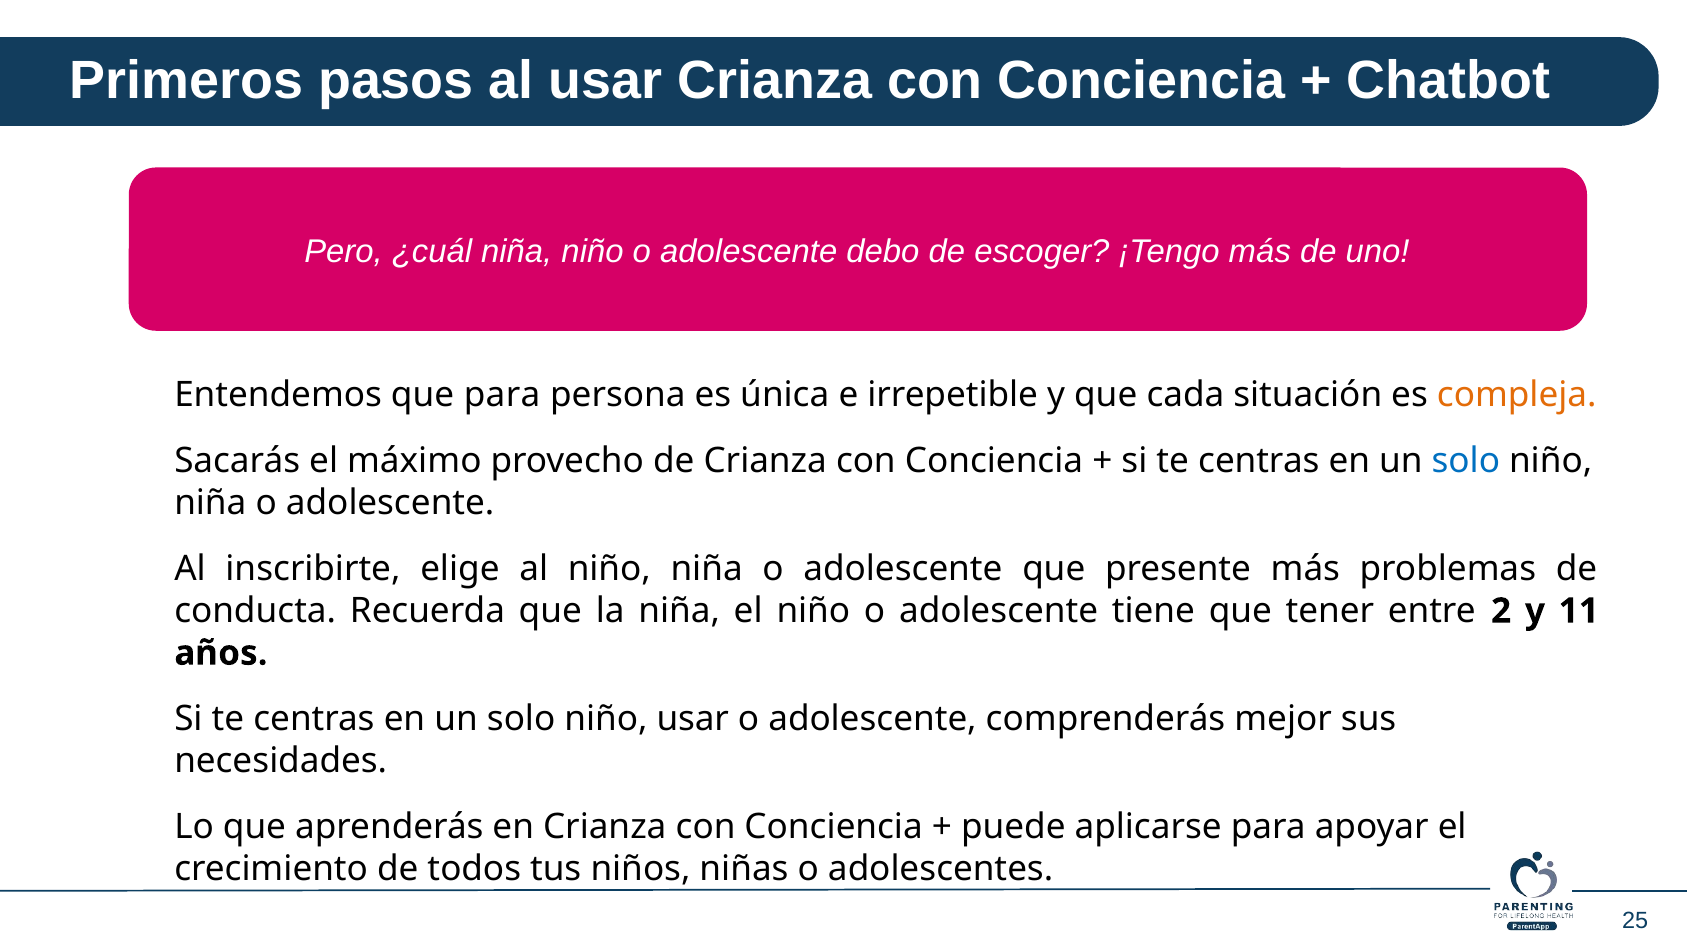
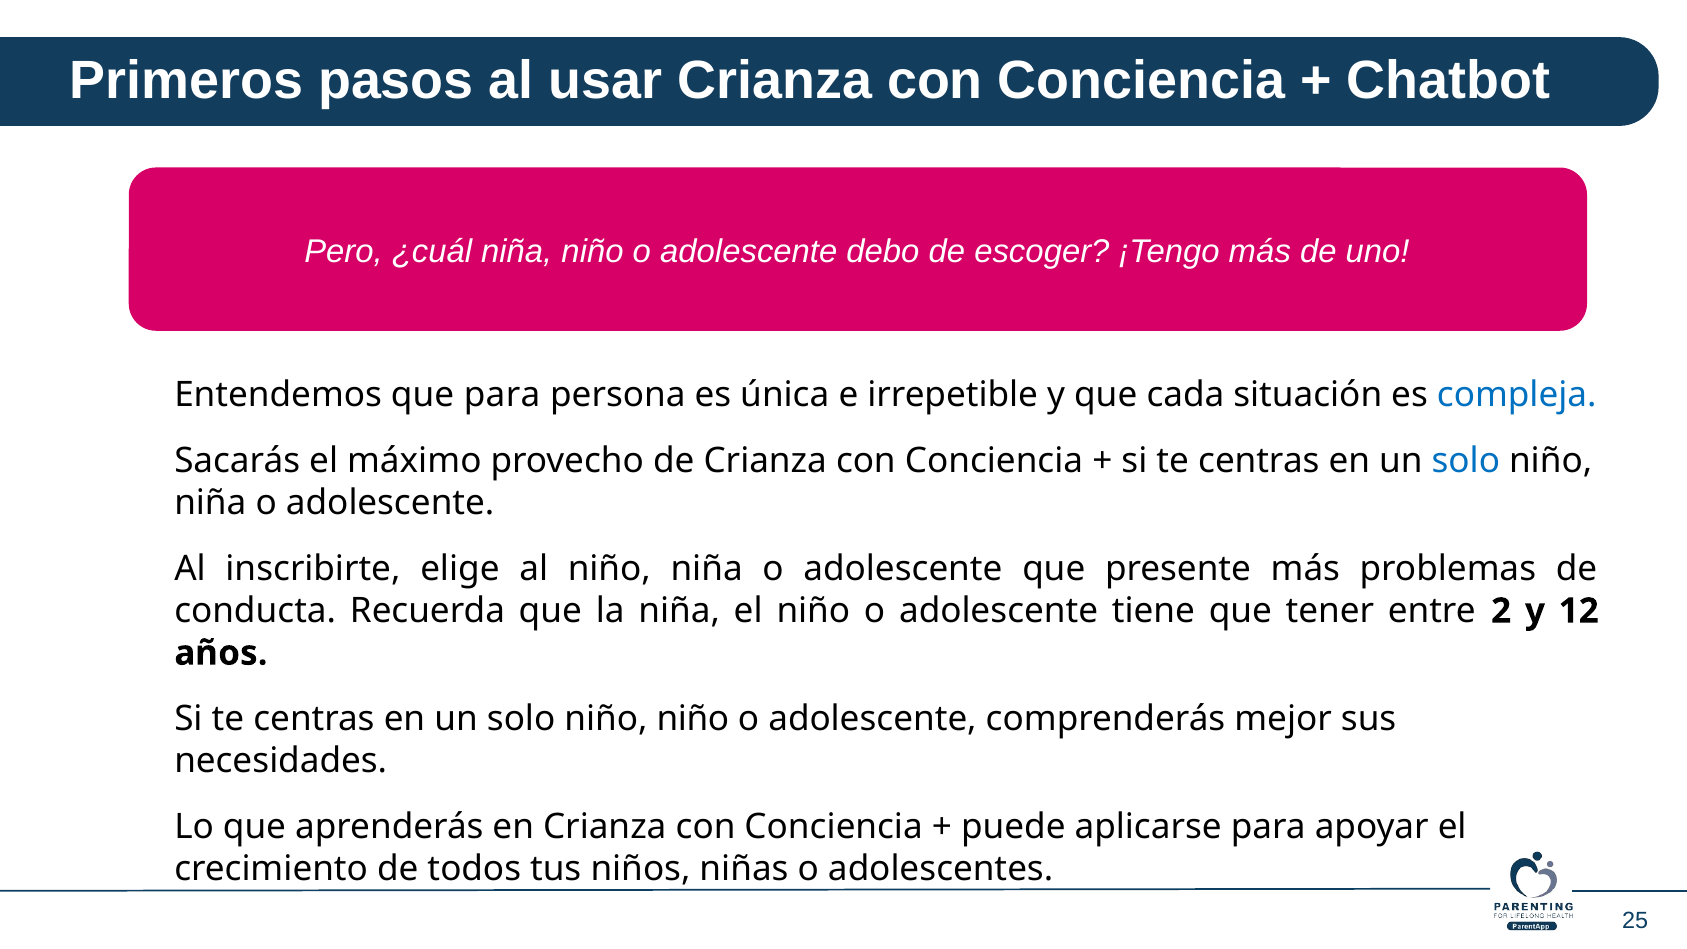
compleja colour: orange -> blue (1517, 395)
11: 11 -> 12 (1579, 611)
niño usar: usar -> niño (693, 719)
